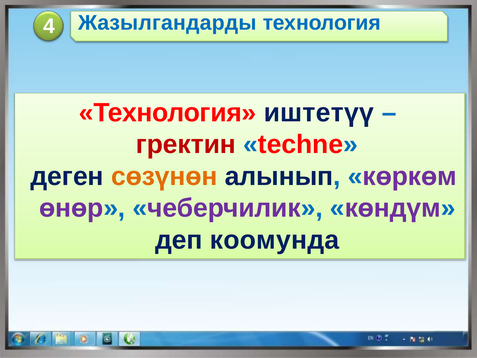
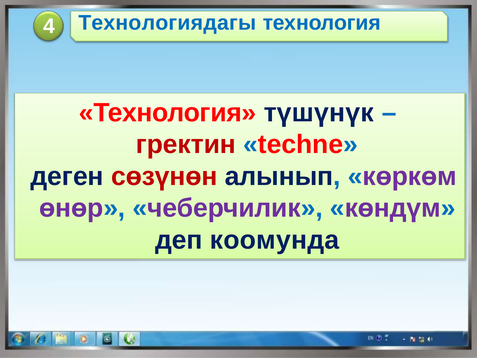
Жазылгандарды: Жазылгандарды -> Технологиядагы (167, 23)
иштетүү: иштетүү -> түшүнүк (319, 113)
сөзүнөн colour: orange -> red (164, 176)
